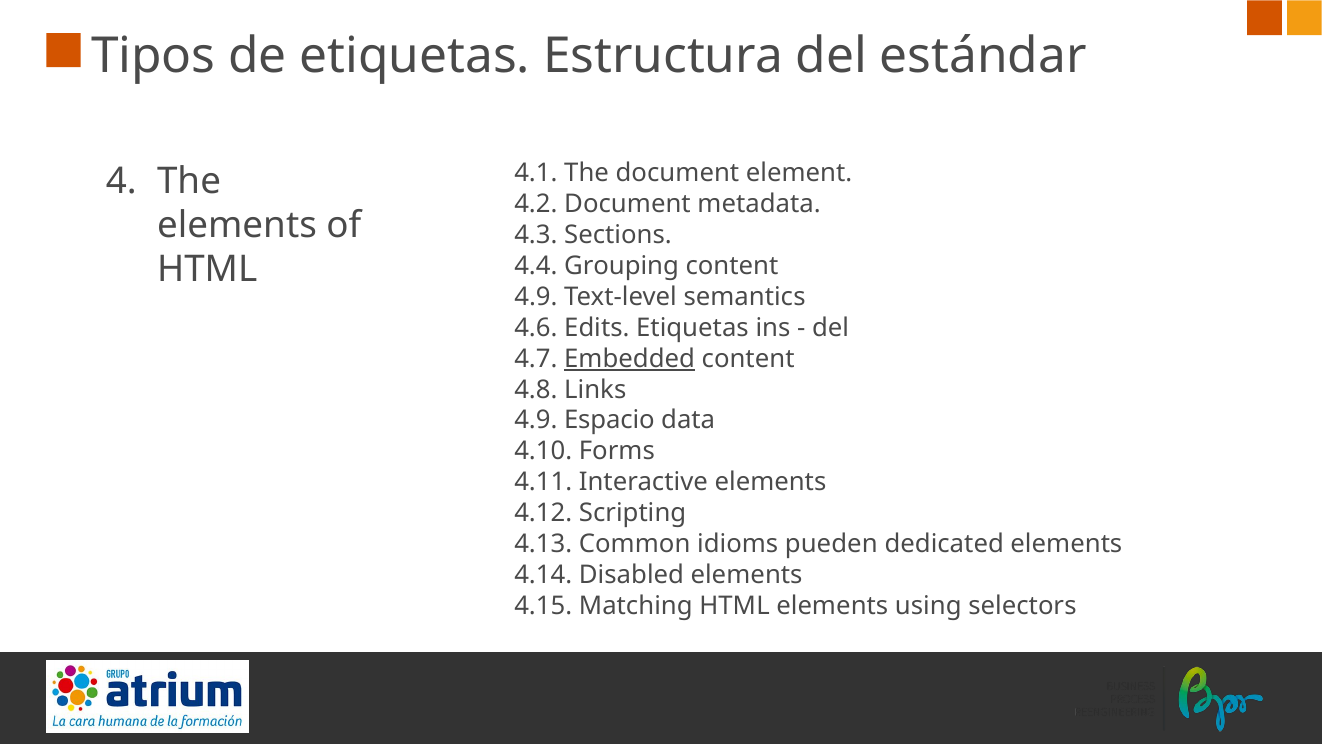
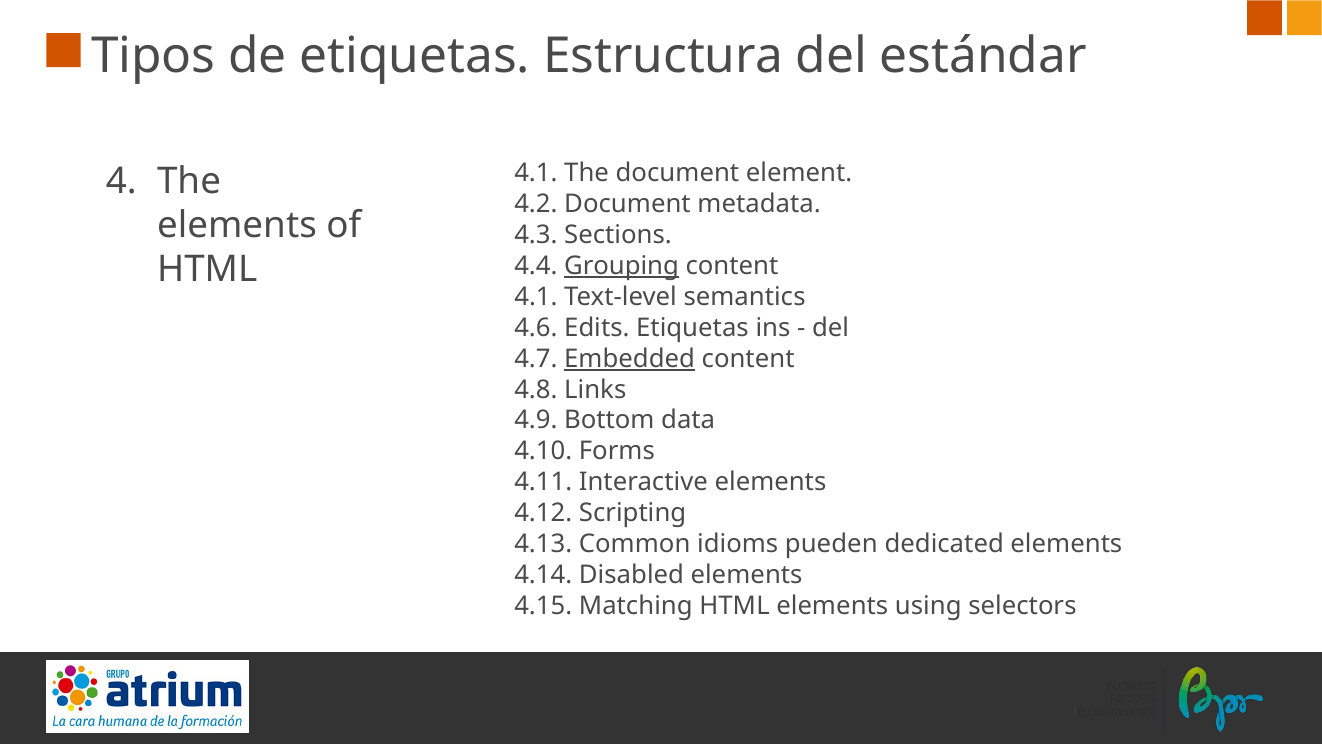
Grouping underline: none -> present (621, 266)
4.9: 4.9 -> 4.1 (536, 297)
Espacio: Espacio -> Bottom (609, 420)
